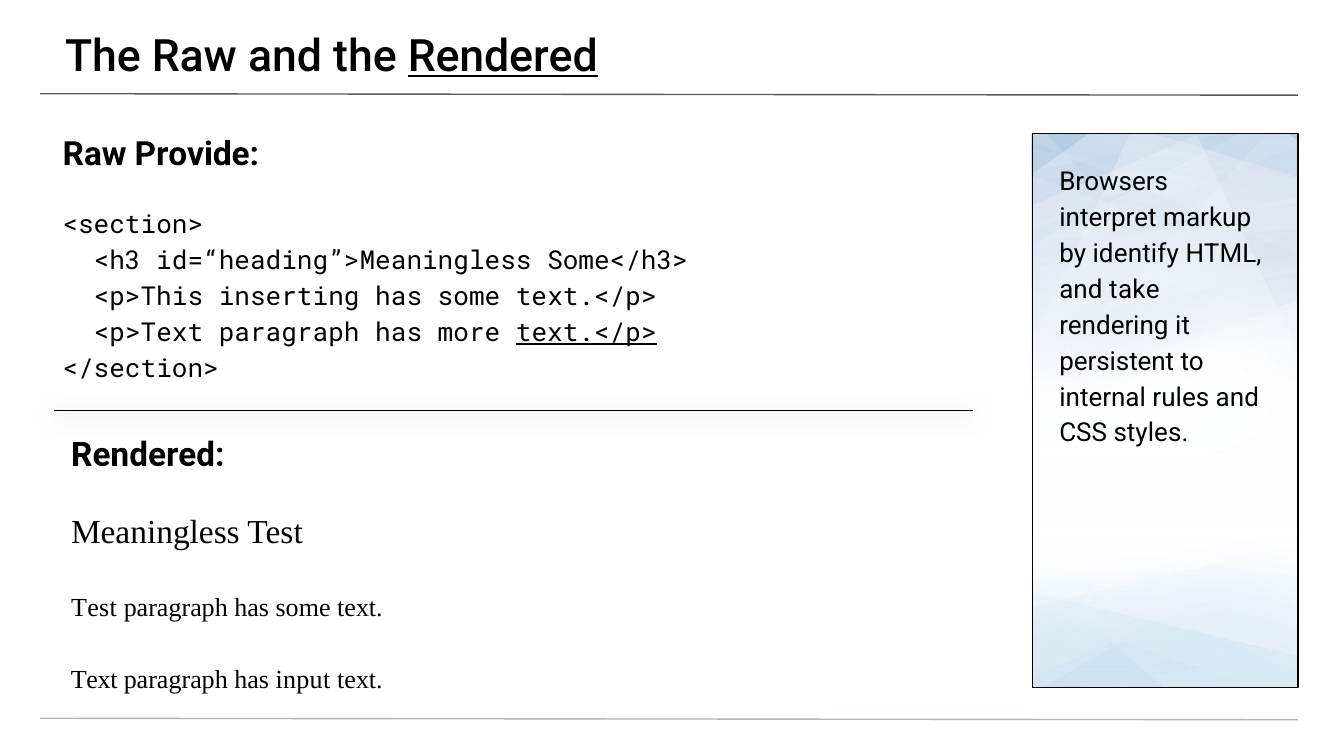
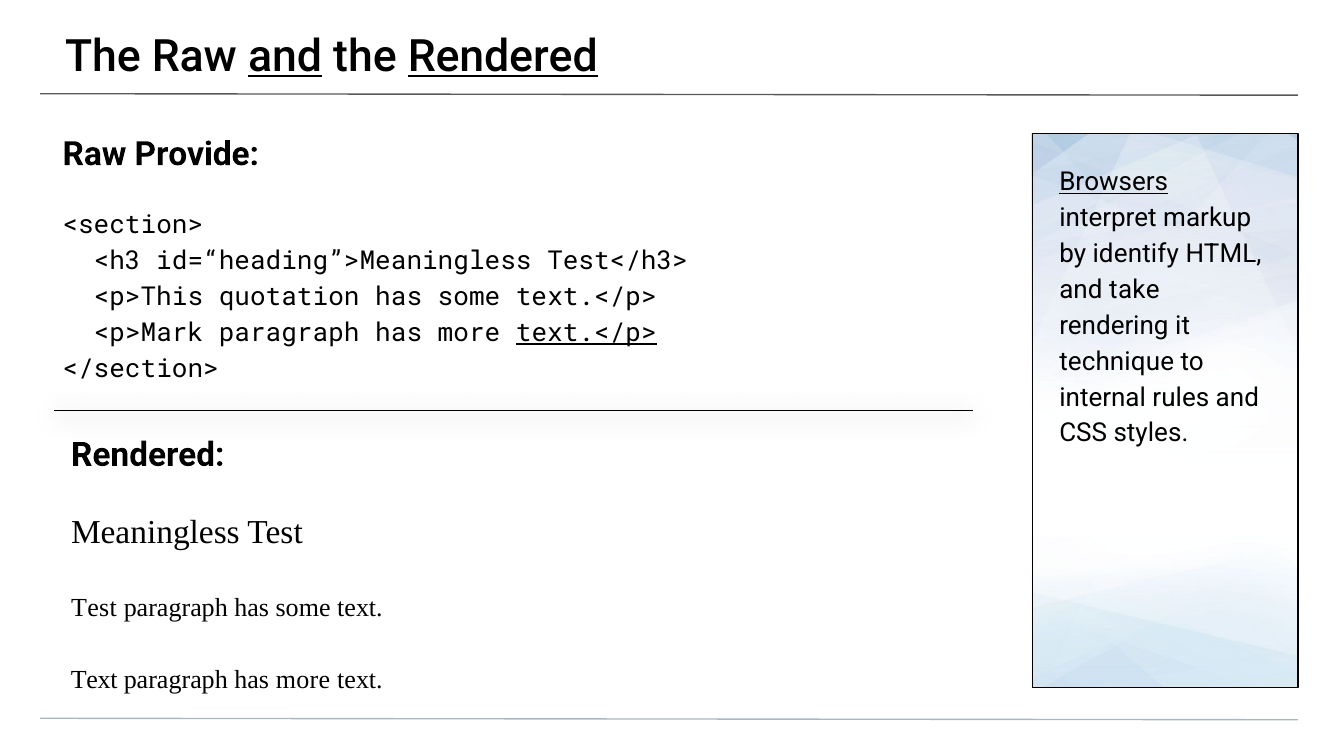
and underline: none -> present (285, 57)
Browsers underline: none -> present (1114, 182)
Some</h3>: Some</h3> -> Test</h3> (618, 261)
inserting: inserting -> quotation (289, 297)
<p>Text: <p>Text -> <p>Mark (148, 333)
persistent: persistent -> technique (1117, 361)
input: input -> more (303, 679)
